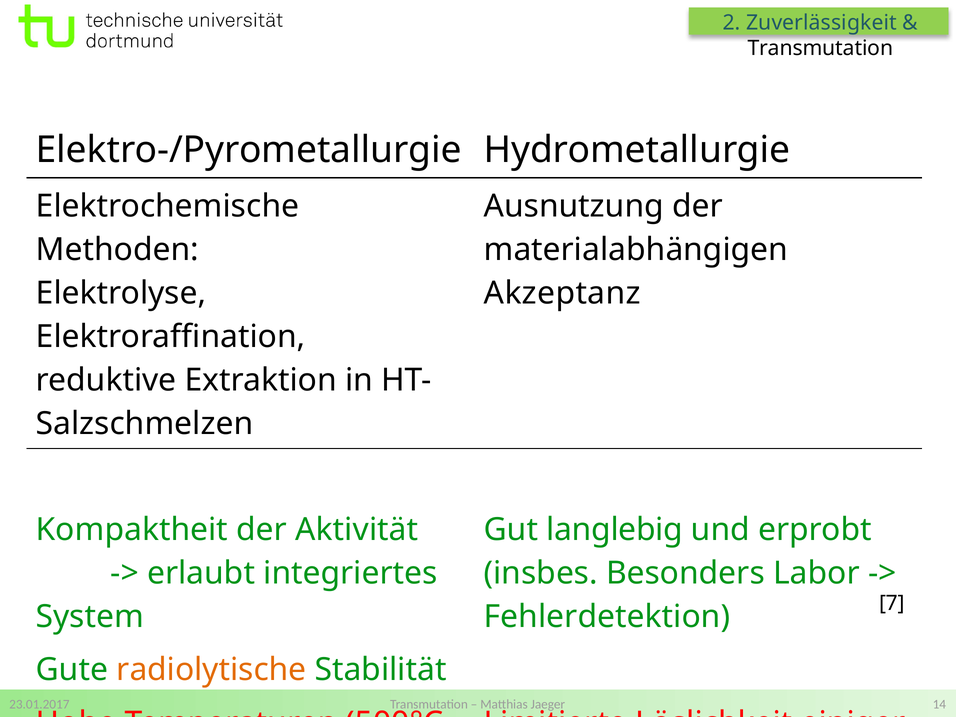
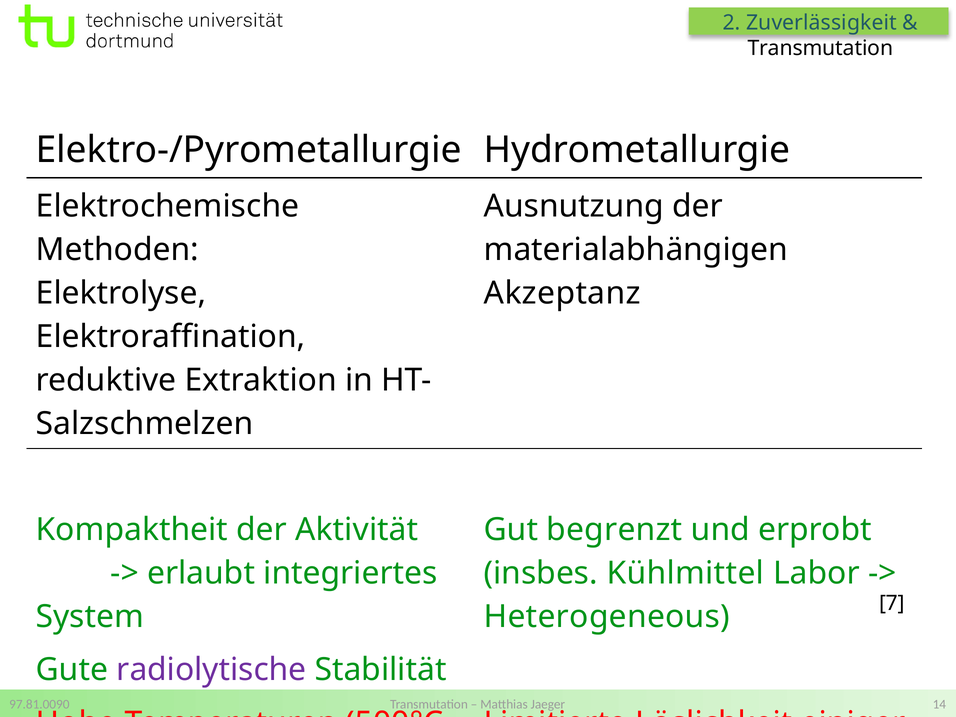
langlebig: langlebig -> begrenzt (614, 530)
Besonders: Besonders -> Kühlmittel (685, 573)
Fehlerdetektion: Fehlerdetektion -> Heterogeneous (607, 617)
radiolytische colour: orange -> purple (211, 670)
23.01.2017: 23.01.2017 -> 97.81.0090 (39, 705)
